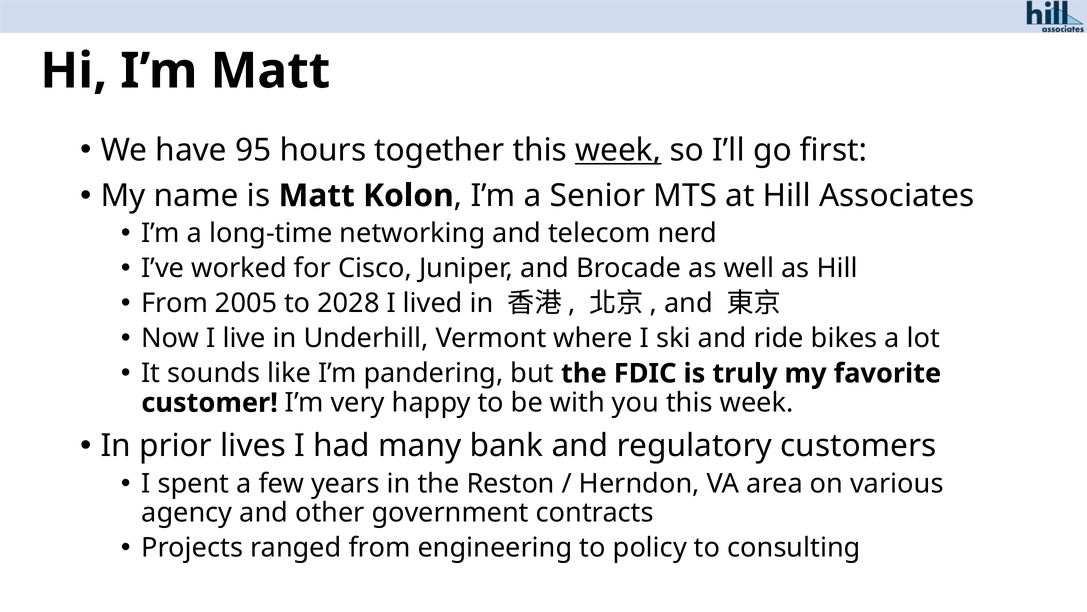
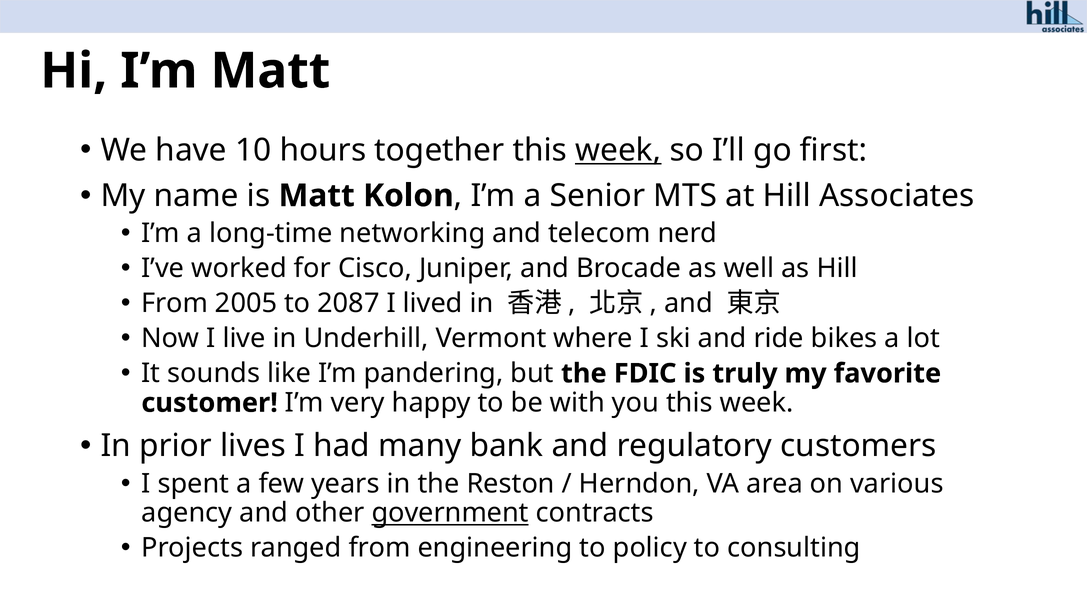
95: 95 -> 10 (253, 150)
2028: 2028 -> 2087 (348, 303)
government underline: none -> present (450, 512)
